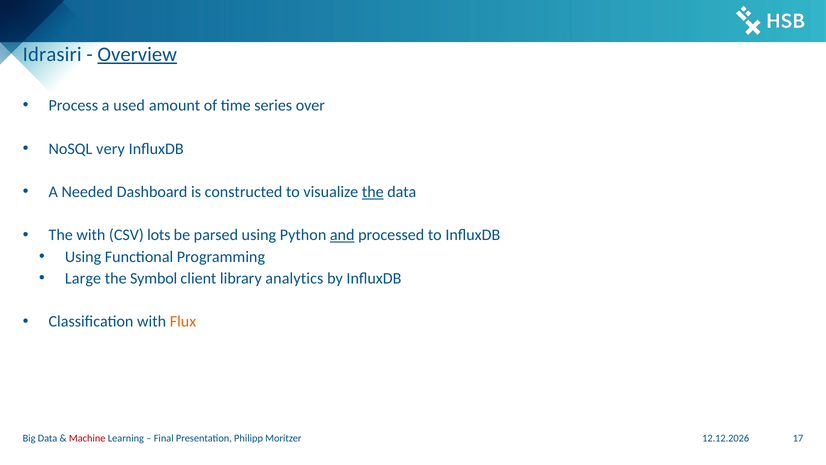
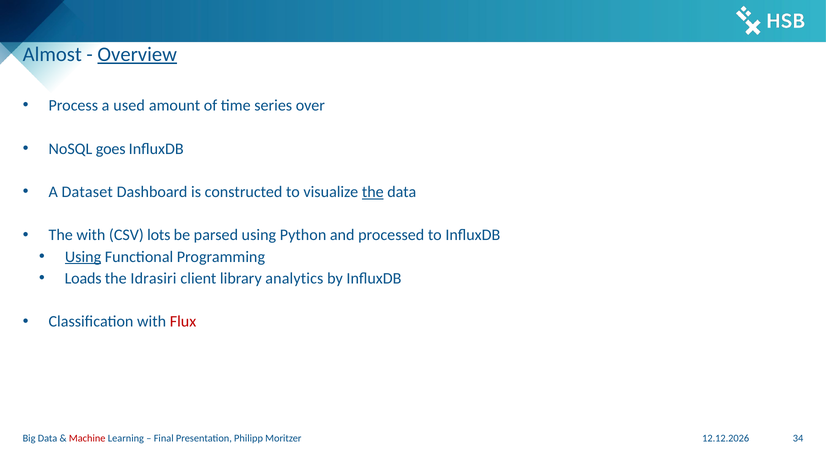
Idrasiri: Idrasiri -> Almost (52, 54)
very: very -> goes (111, 149)
Needed: Needed -> Dataset (87, 192)
and underline: present -> none (342, 235)
Using underline: none -> present (83, 257)
Large: Large -> Loads (83, 278)
Symbol: Symbol -> Idrasiri (153, 278)
Flux colour: orange -> red (183, 321)
17: 17 -> 34 (798, 438)
